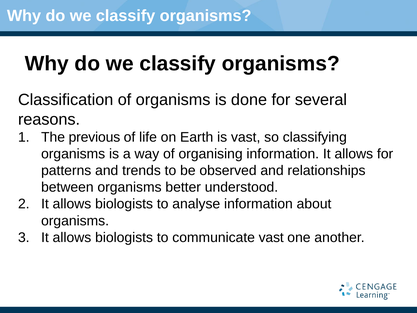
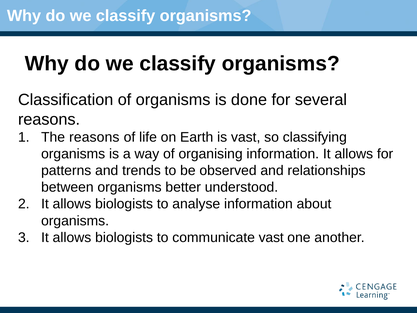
The previous: previous -> reasons (94, 137)
